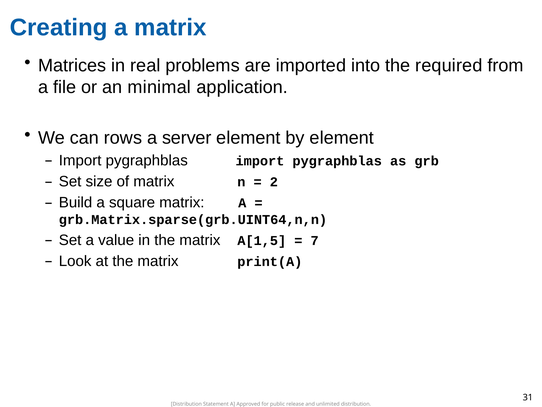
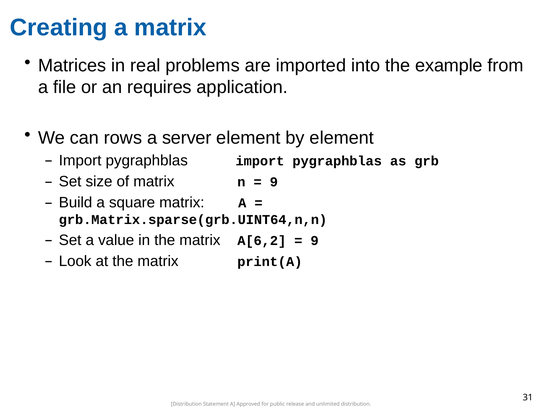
required: required -> example (449, 65)
minimal: minimal -> requires (159, 87)
2: 2 -> 9 (274, 182)
A[1,5: A[1,5 -> A[6,2 (262, 240)
7: 7 -> 9 (315, 240)
